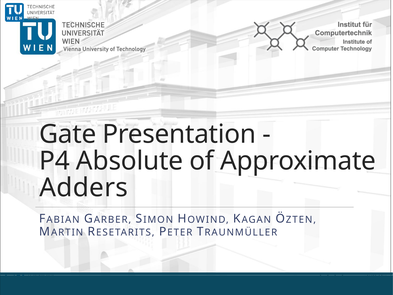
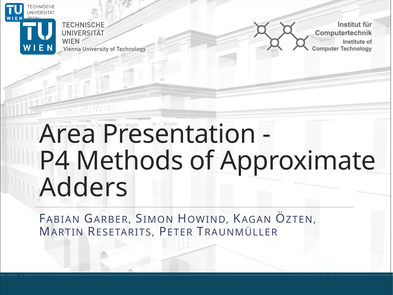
Gate: Gate -> Area (68, 134)
Absolute: Absolute -> Methods (130, 161)
